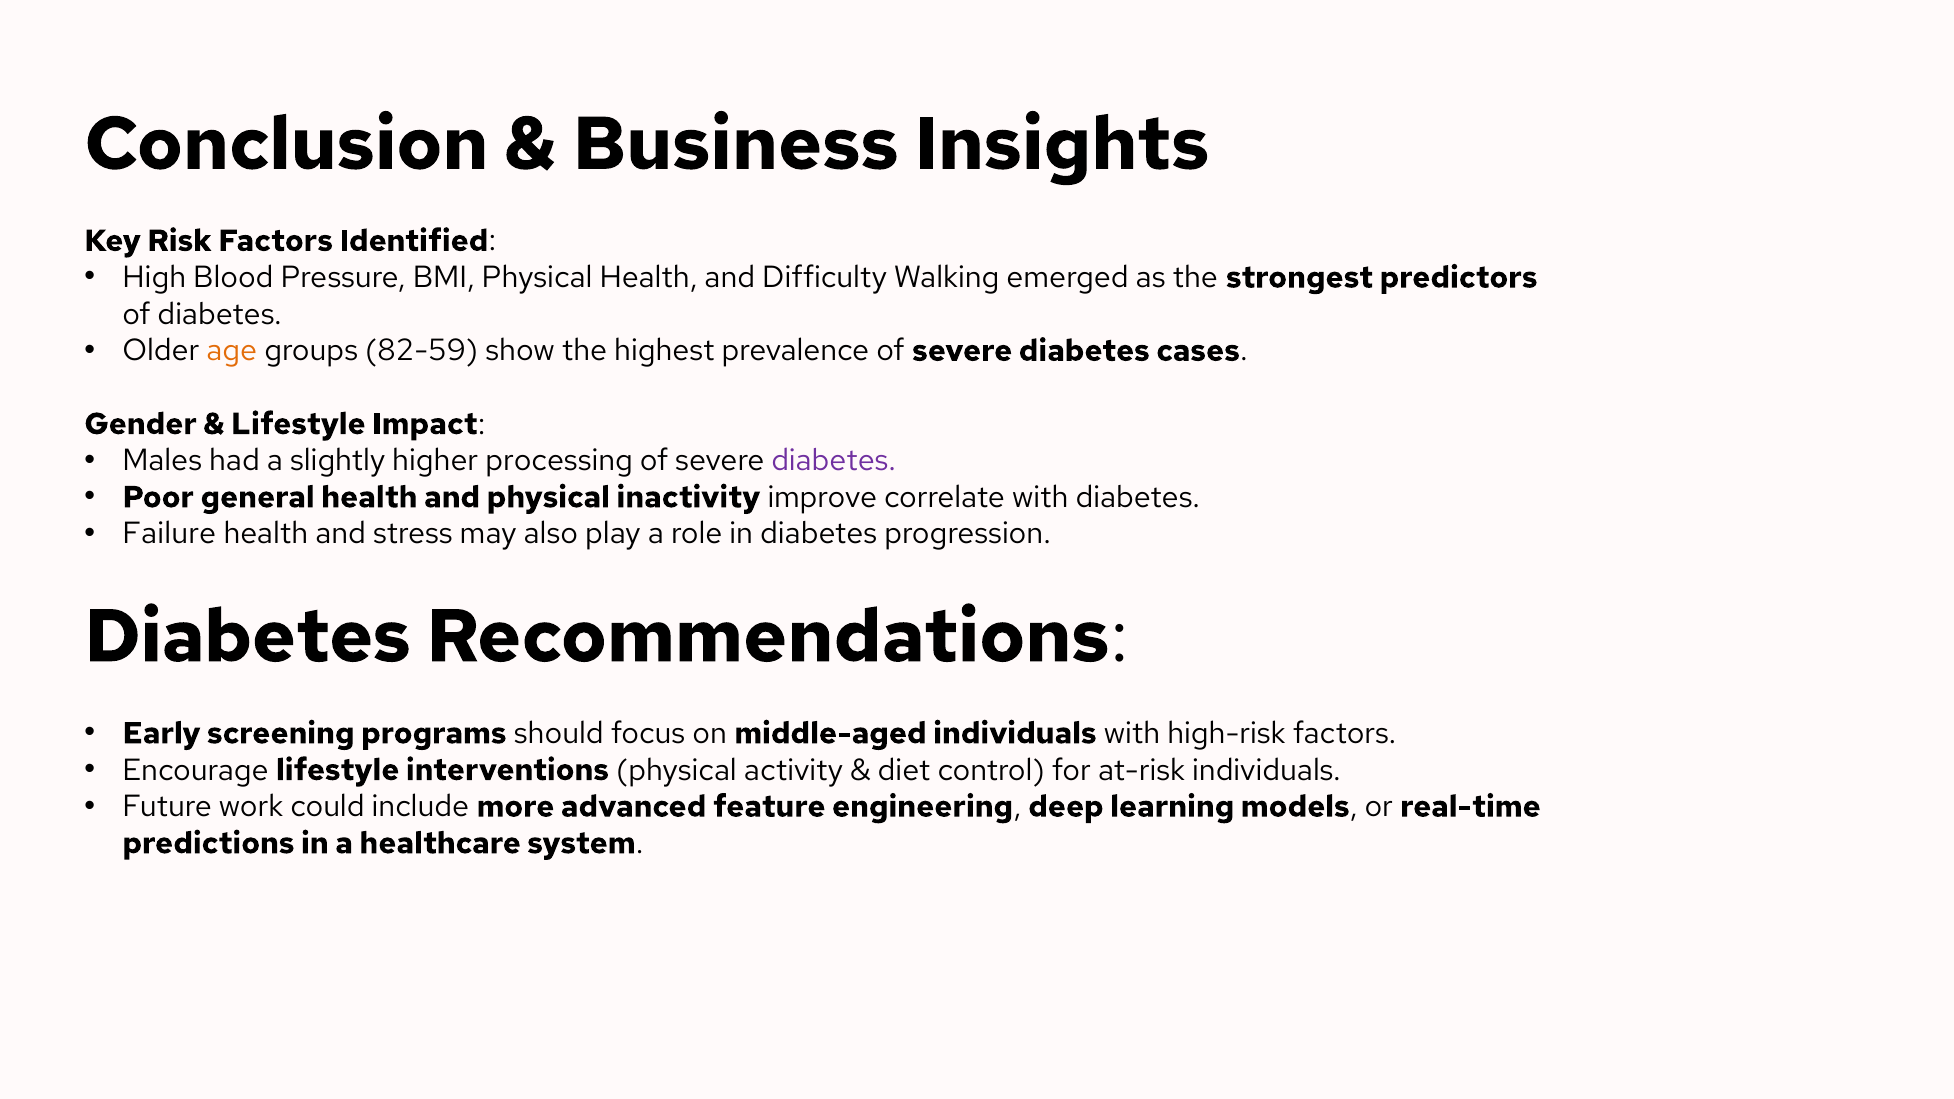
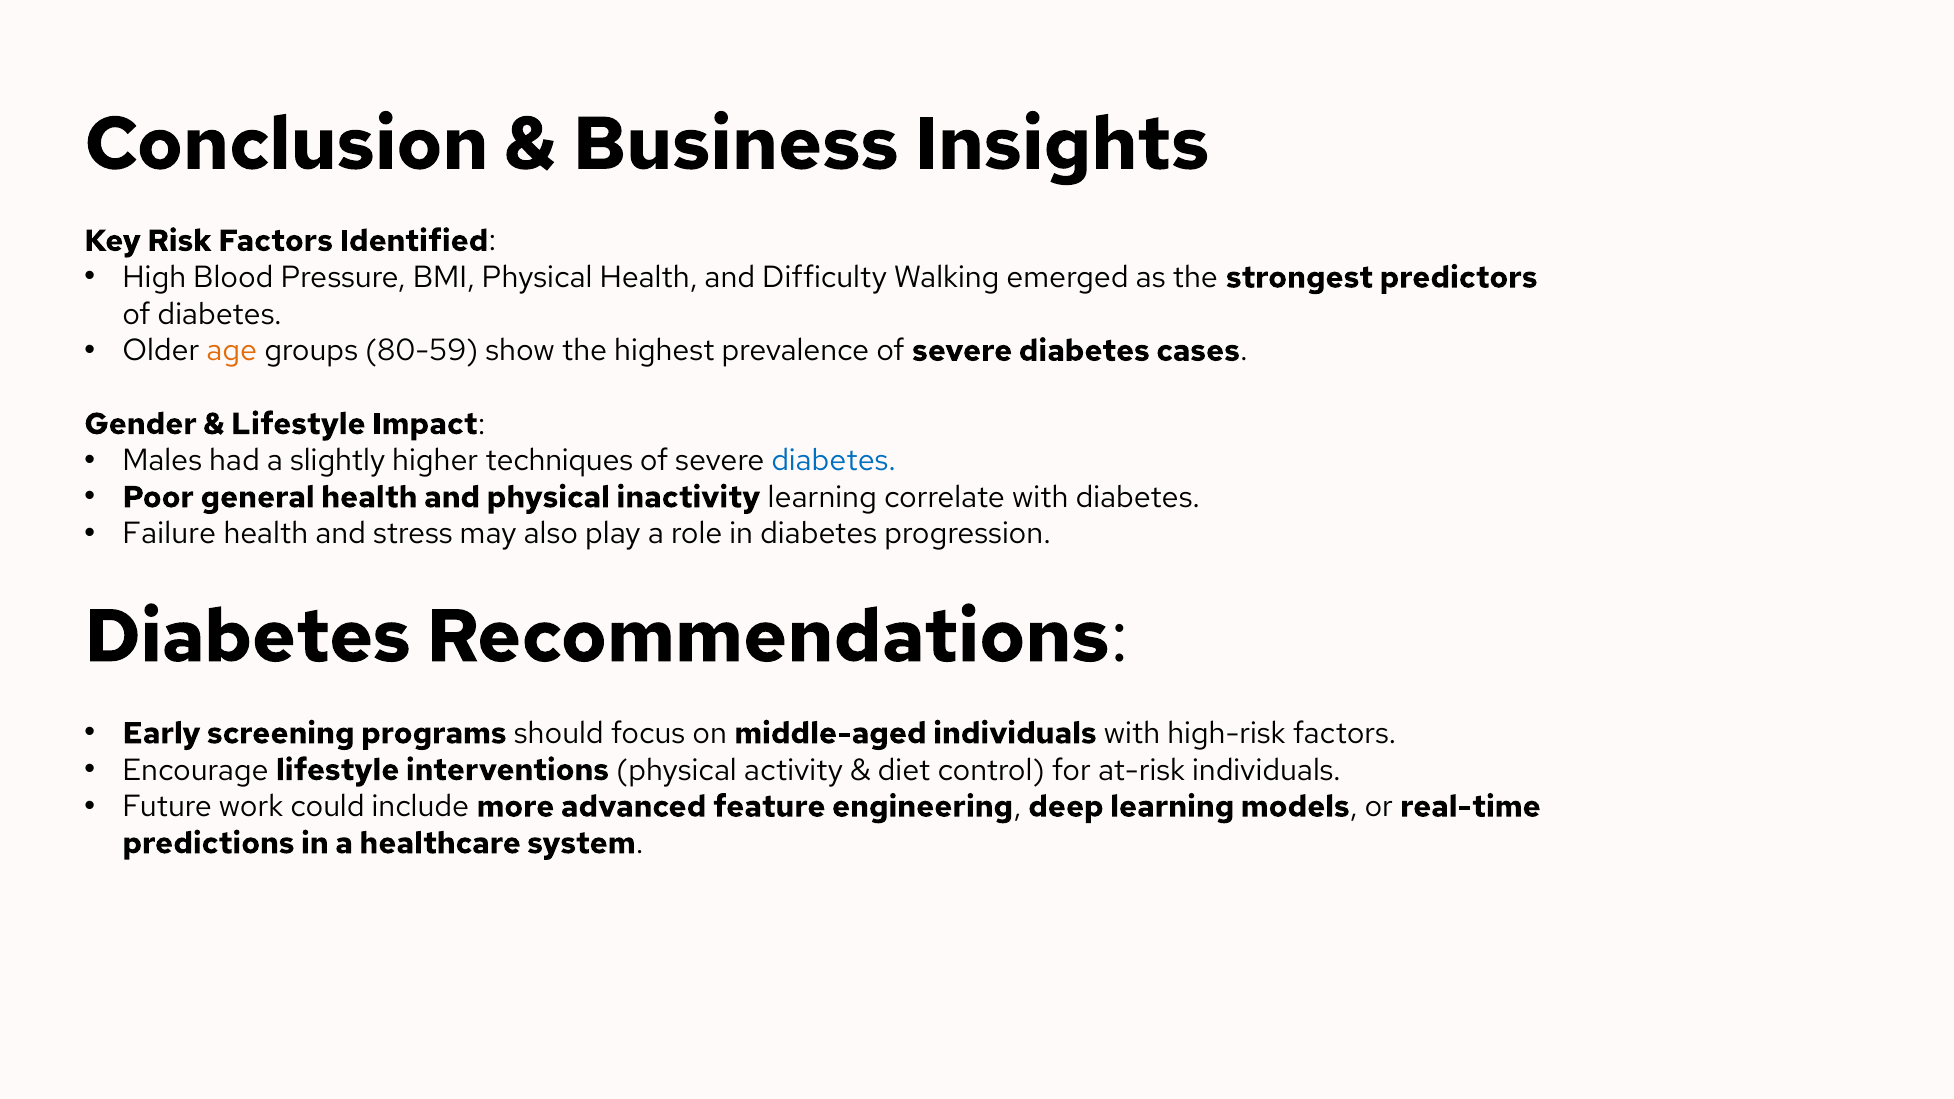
82-59: 82-59 -> 80-59 (422, 351)
processing: processing -> techniques (559, 461)
diabetes colour: purple -> blue (834, 461)
inactivity improve: improve -> learning (822, 497)
